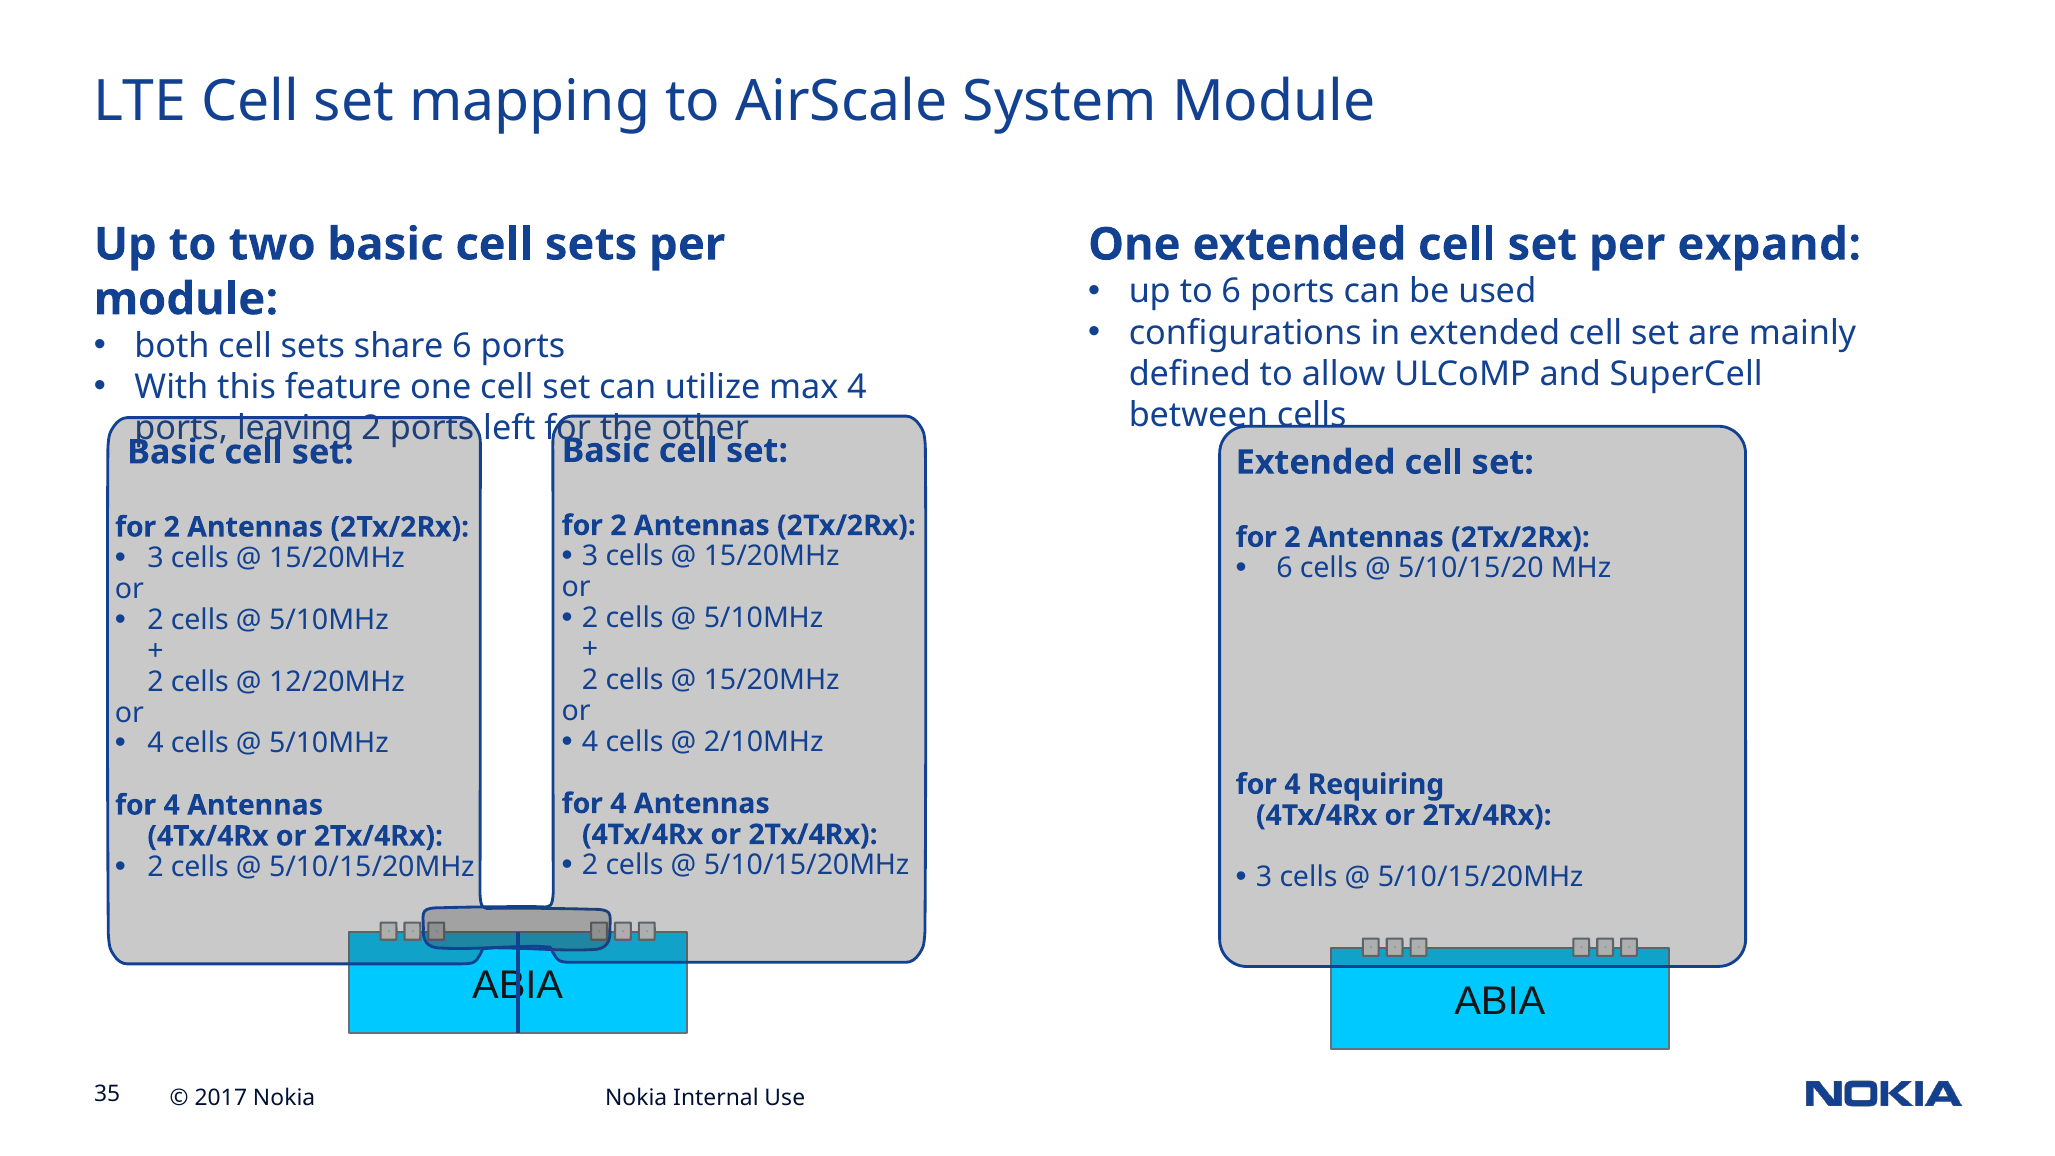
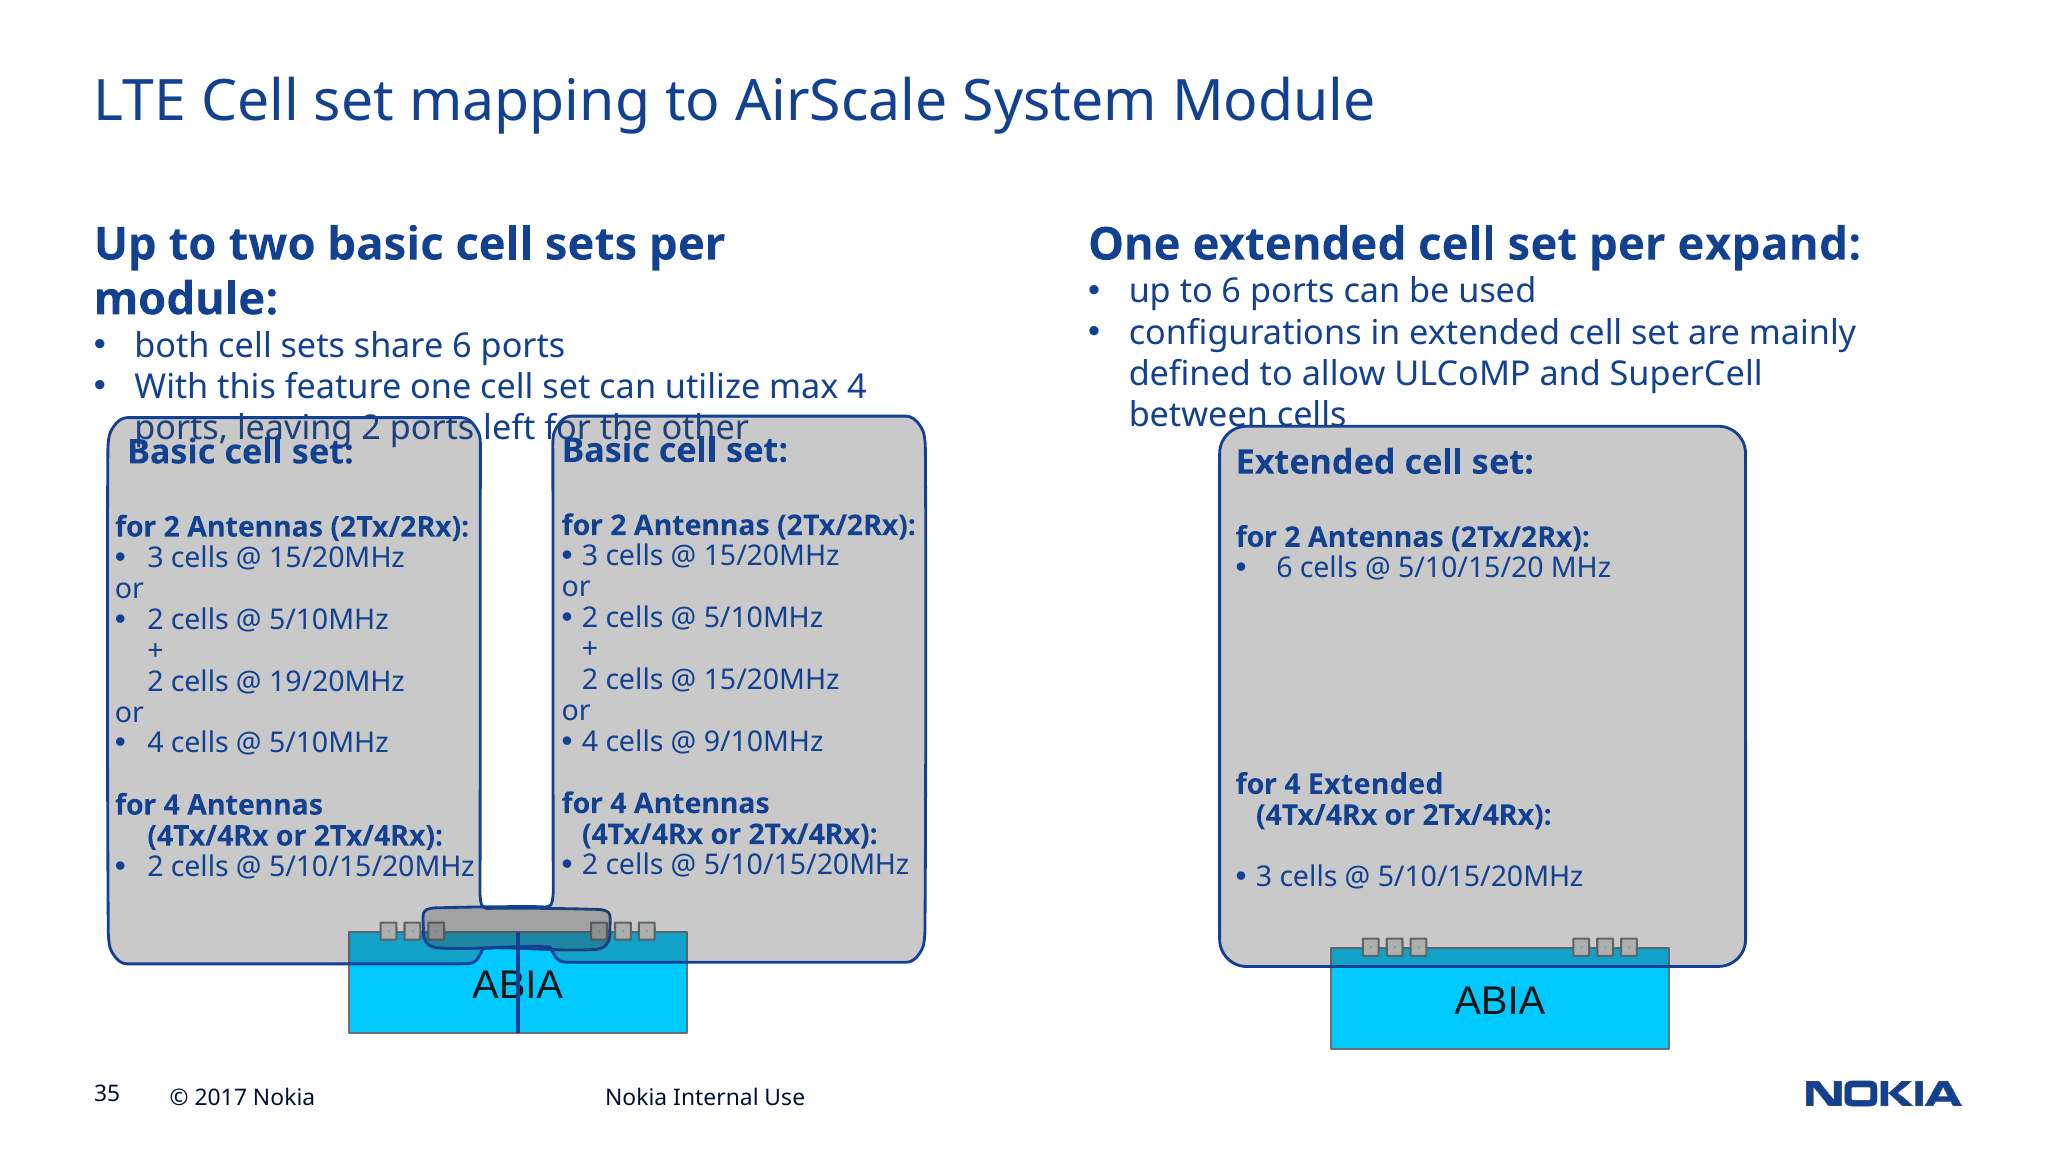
12/20MHz: 12/20MHz -> 19/20MHz (337, 682)
2/10MHz: 2/10MHz -> 9/10MHz (764, 742)
4 Requiring: Requiring -> Extended (1376, 784)
